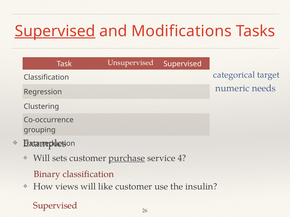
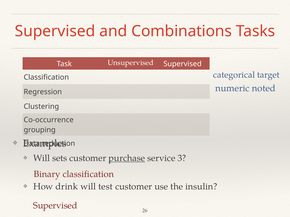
Supervised underline: present -> none (55, 31)
Modifications: Modifications -> Combinations (182, 31)
needs: needs -> noted (264, 88)
4: 4 -> 3 (182, 158)
views: views -> drink (67, 187)
like: like -> test (106, 187)
